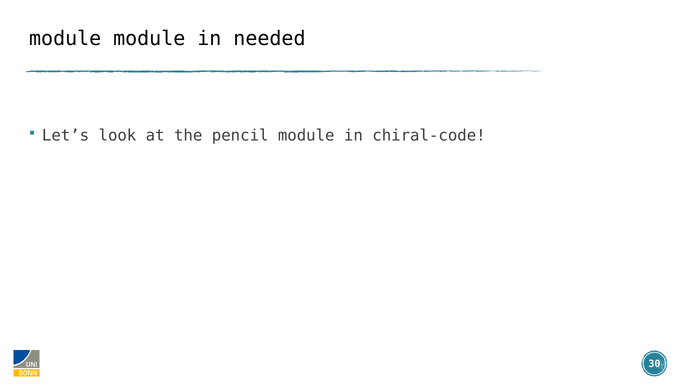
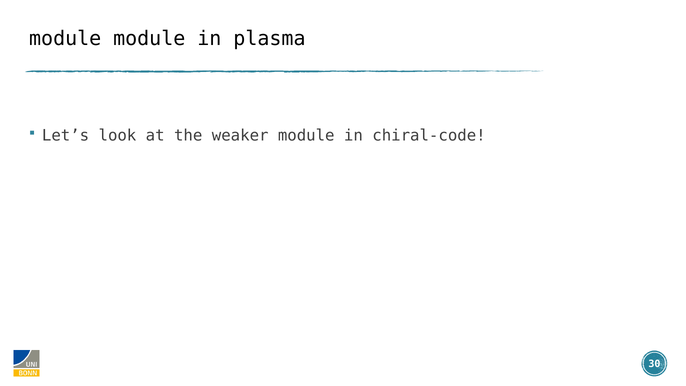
needed: needed -> plasma (269, 38)
pencil: pencil -> weaker (240, 135)
